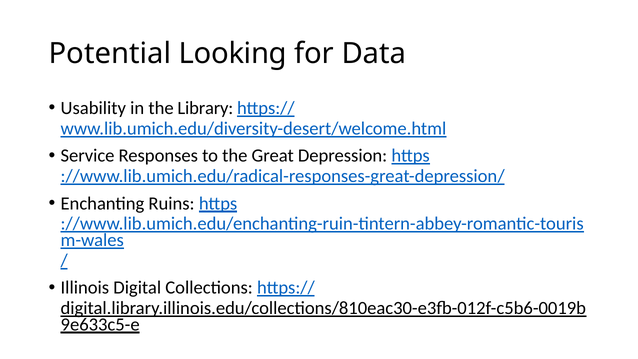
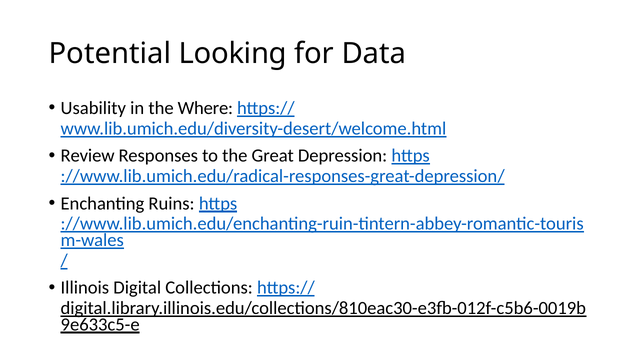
Library: Library -> Where (205, 108)
Service: Service -> Review (88, 156)
